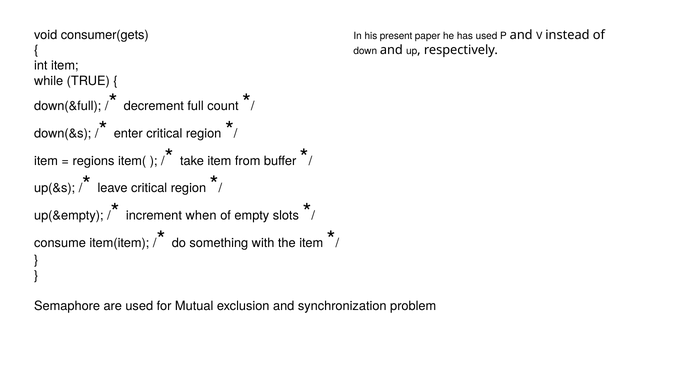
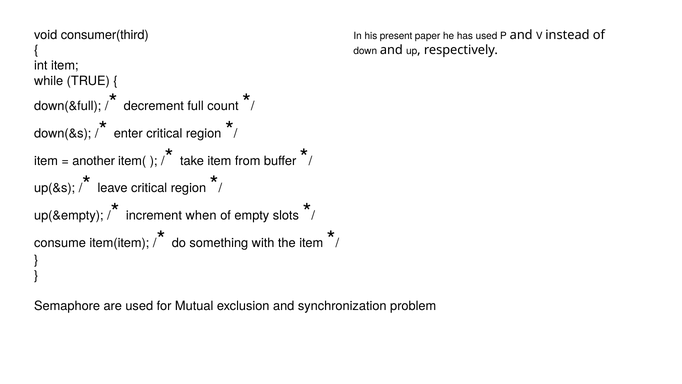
consumer(gets: consumer(gets -> consumer(third (105, 35)
regions: regions -> another (94, 161)
